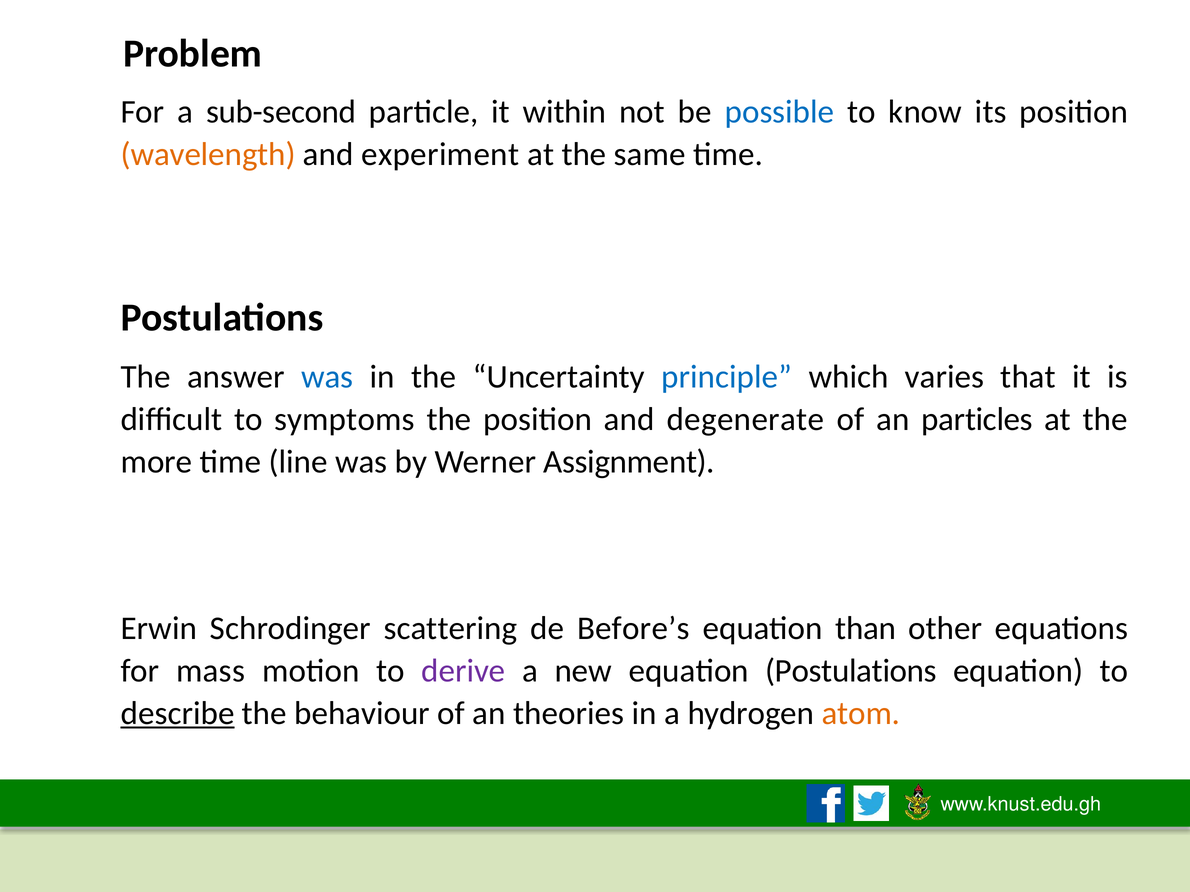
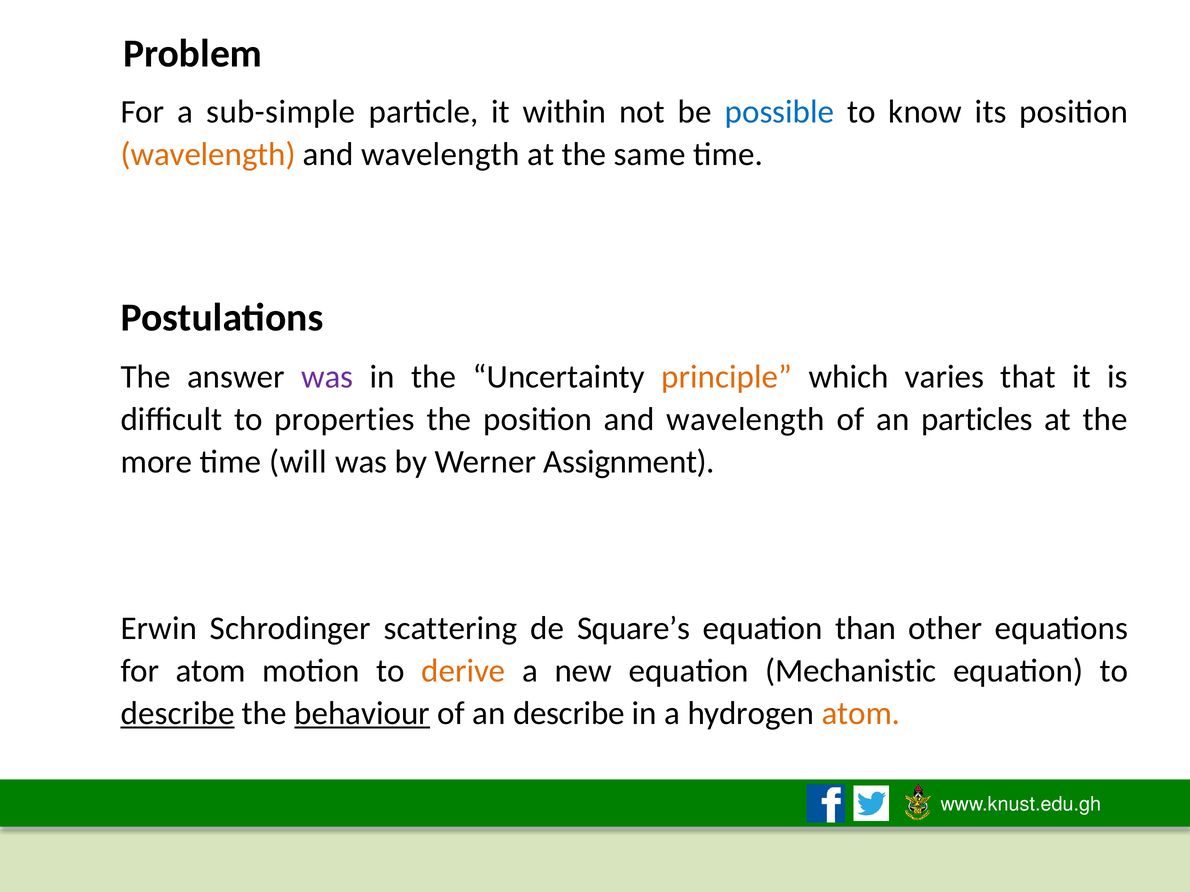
sub-second: sub-second -> sub-simple (281, 112)
experiment: experiment -> wavelength (440, 154)
was colour: blue -> purple (327, 377)
principle colour: blue -> orange (727, 377)
symptoms: symptoms -> properties (344, 419)
position and degenerate: degenerate -> wavelength (745, 419)
line: line -> will (298, 462)
Before’s: Before’s -> Square’s (634, 629)
for mass: mass -> atom (211, 671)
derive colour: purple -> orange (463, 671)
equation Postulations: Postulations -> Mechanistic (851, 671)
behaviour underline: none -> present (362, 714)
an theories: theories -> describe (569, 714)
